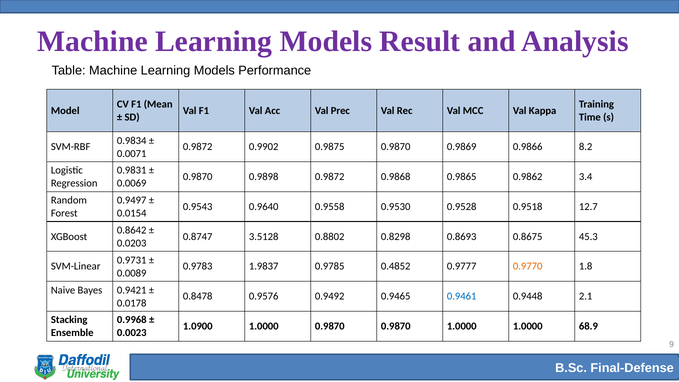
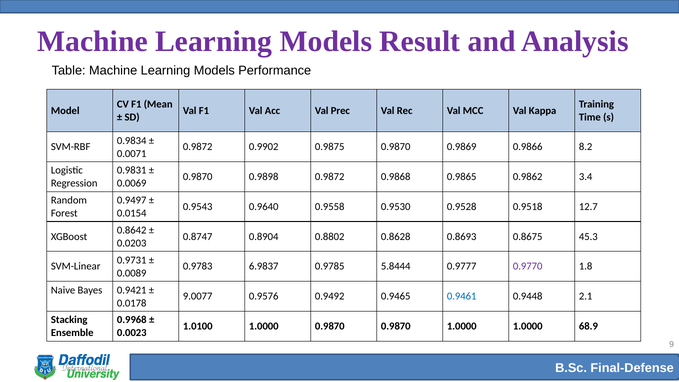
3.5128: 3.5128 -> 0.8904 (264, 237)
0.8298: 0.8298 -> 0.8628 (396, 237)
1.9837: 1.9837 -> 6.9837 (264, 266)
0.4852: 0.4852 -> 5.8444 (396, 266)
0.9770 colour: orange -> purple (528, 266)
0.8478: 0.8478 -> 9.0077 (198, 296)
1.0900: 1.0900 -> 1.0100 (198, 326)
